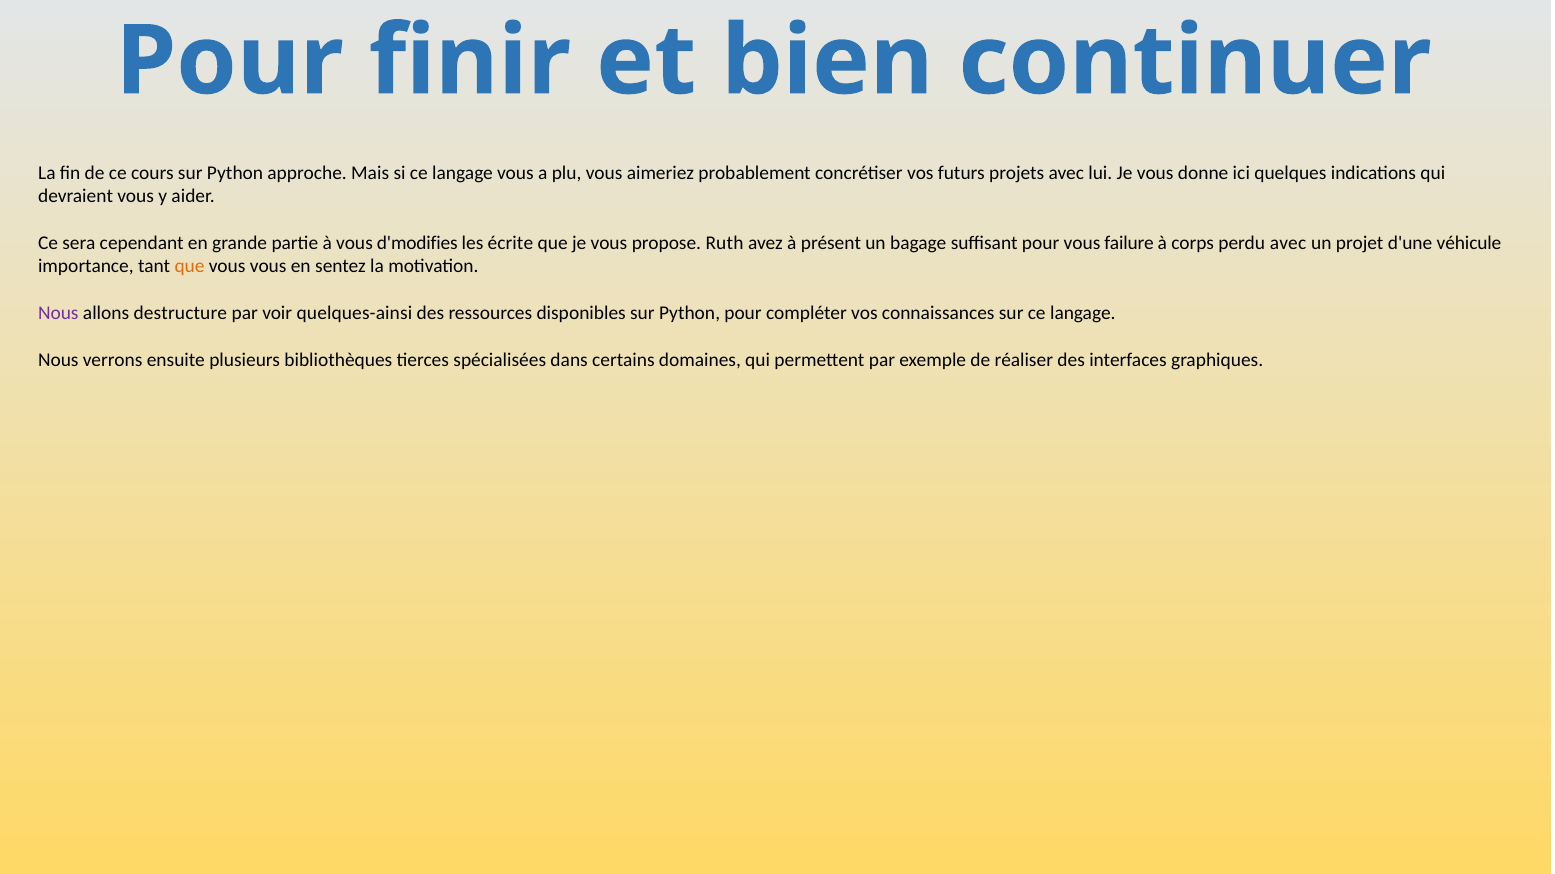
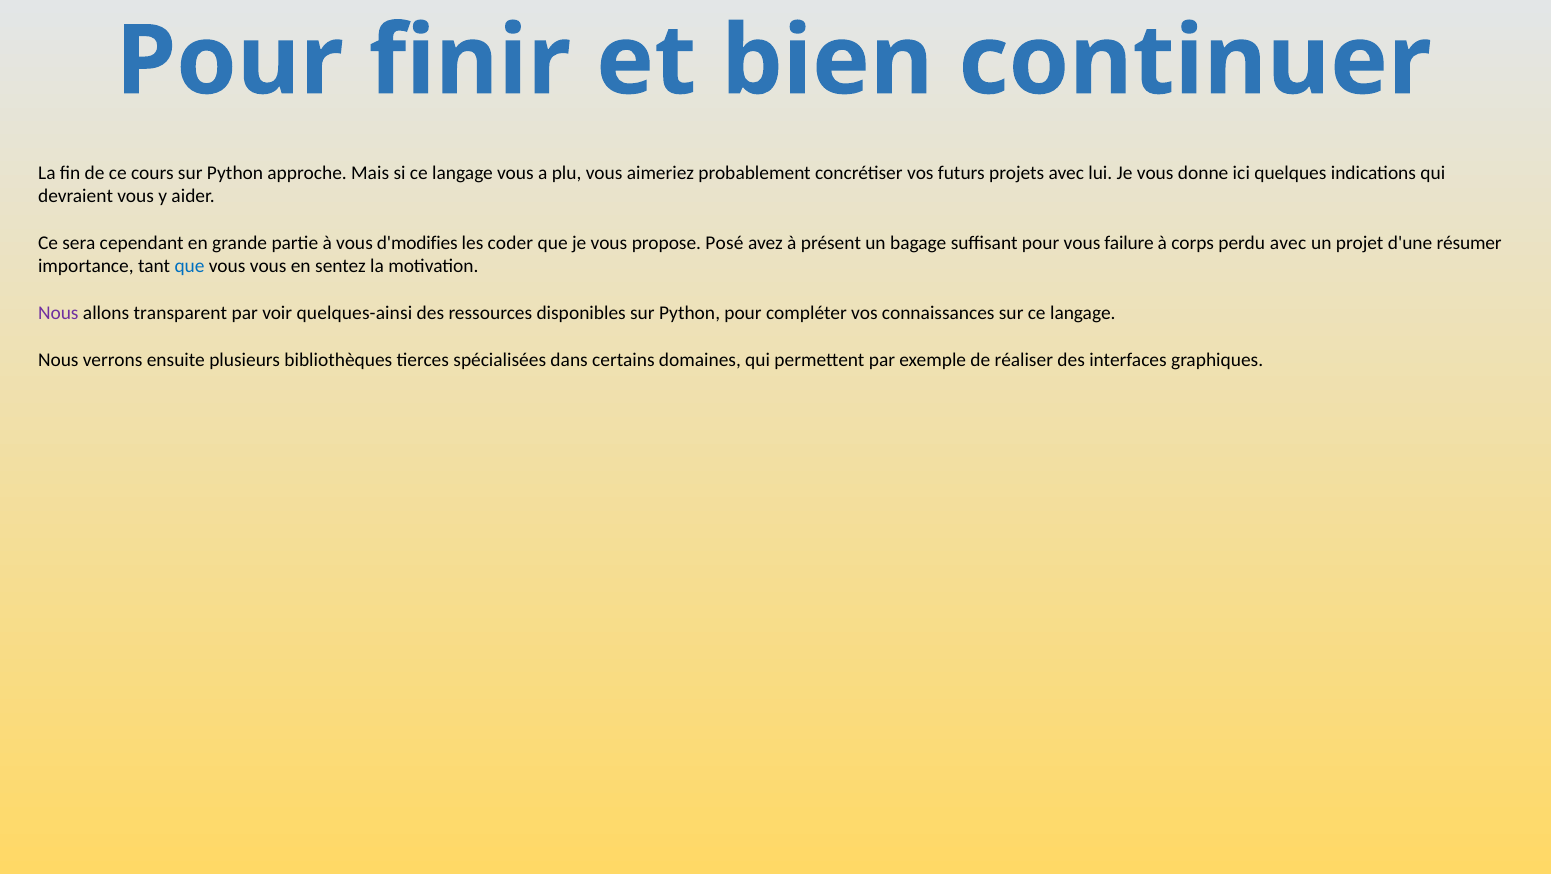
écrite: écrite -> coder (510, 243)
Ruth: Ruth -> Posé (725, 243)
véhicule: véhicule -> résumer (1469, 243)
que colour: orange -> blue (190, 267)
destructure: destructure -> transparent (180, 313)
